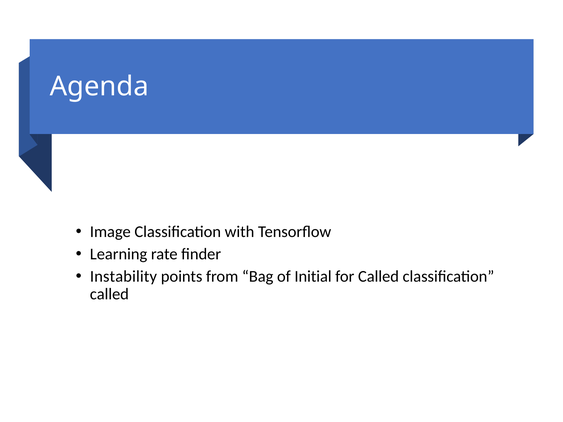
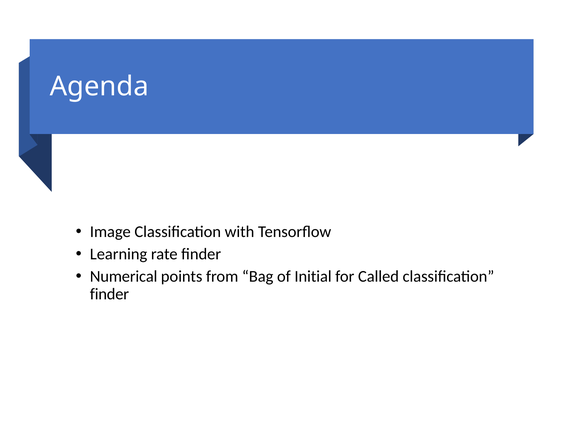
Instability: Instability -> Numerical (124, 277)
called: called -> finder (109, 294)
